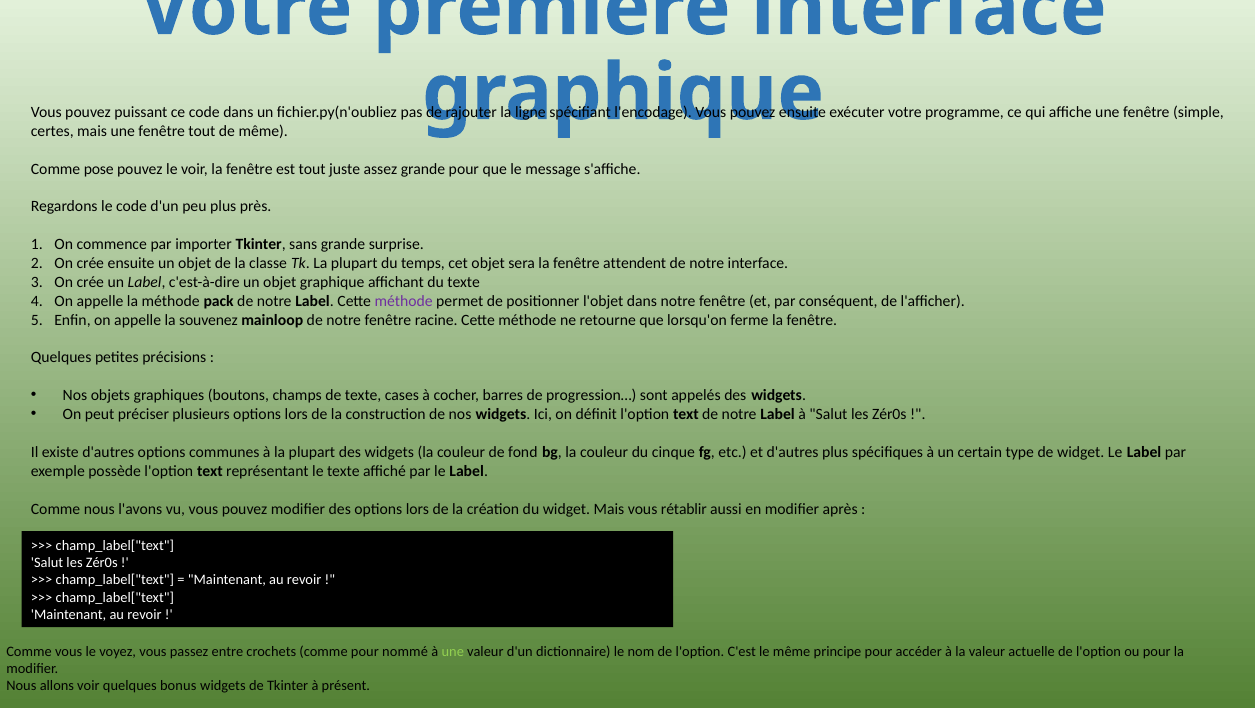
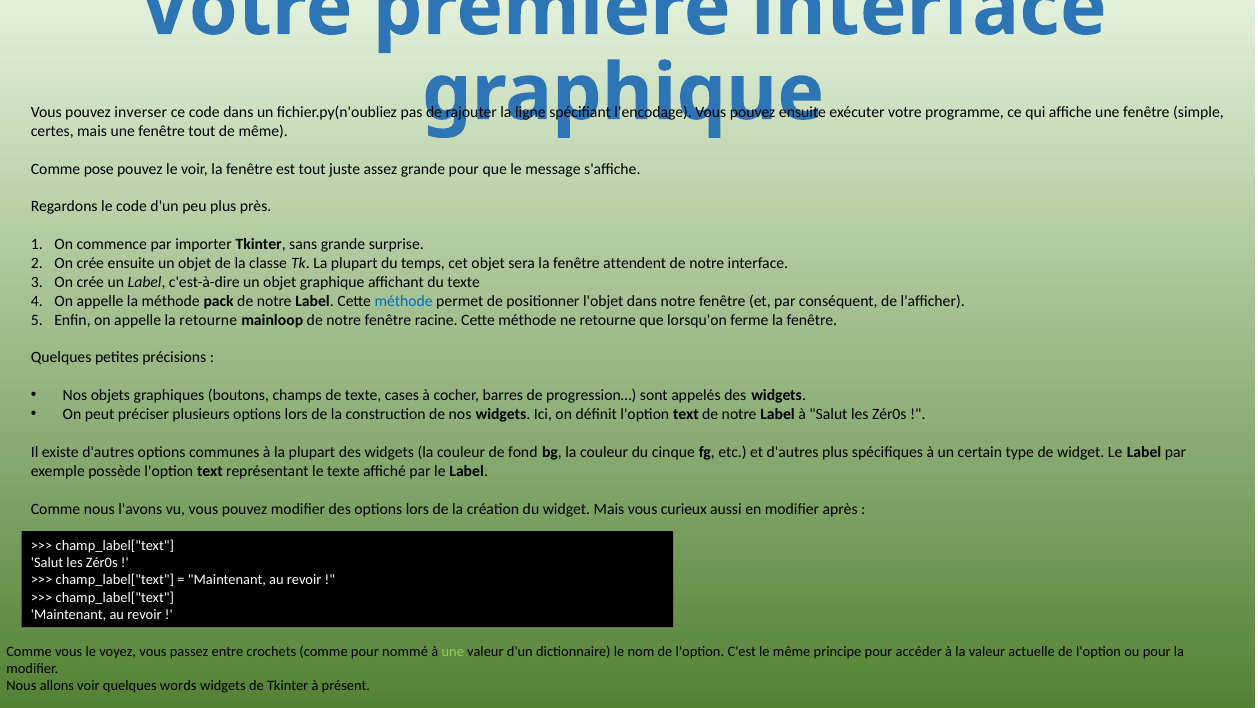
puissant: puissant -> inverser (141, 112)
méthode colour: purple -> blue (404, 301)
la souvenez: souvenez -> retourne (208, 320)
rétablir: rétablir -> curieux (684, 509)
bonus: bonus -> words (178, 686)
